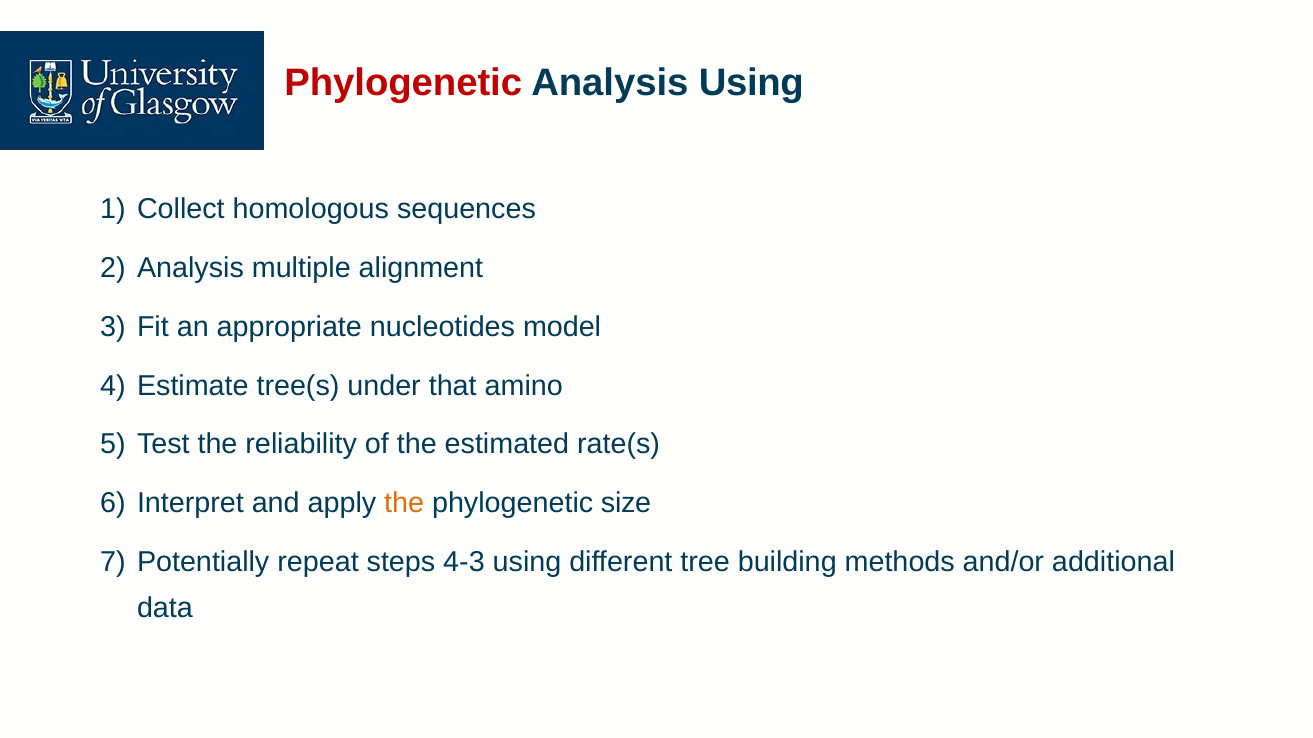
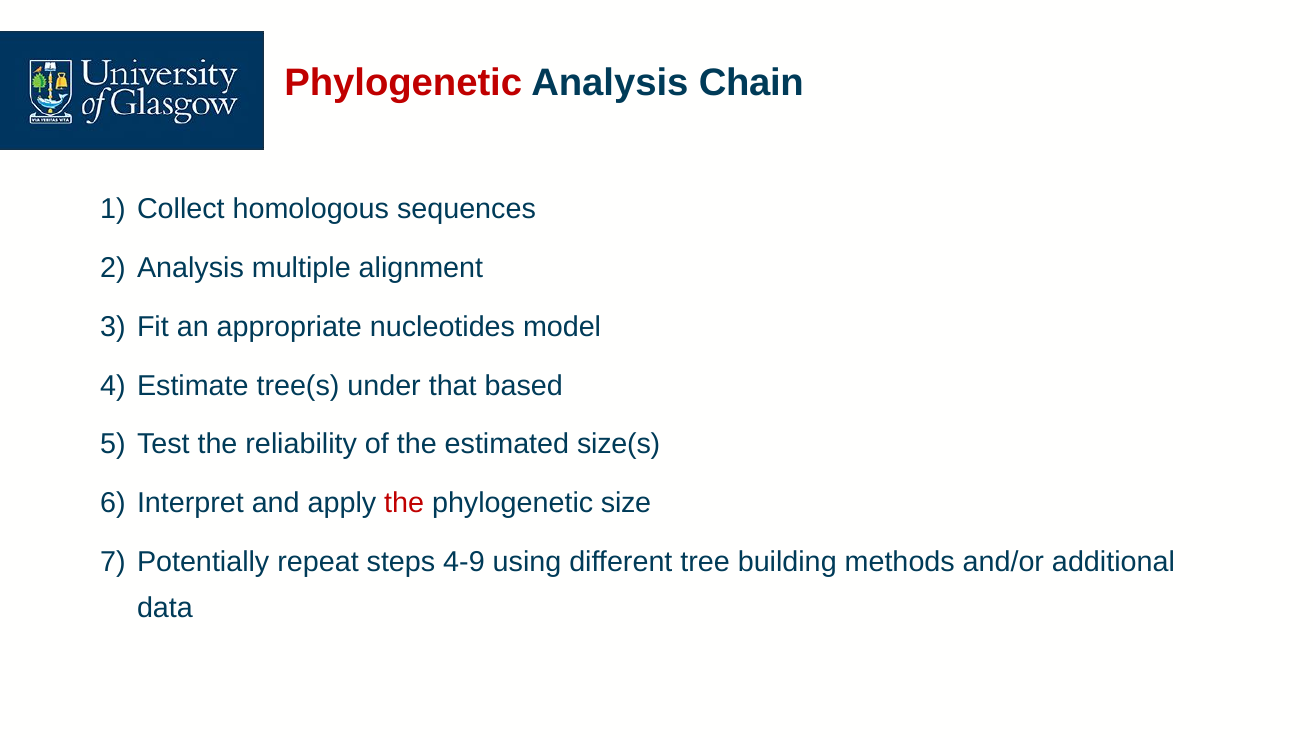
Analysis Using: Using -> Chain (751, 83)
amino: amino -> based (524, 386)
rate(s: rate(s -> size(s (619, 445)
the colour: orange -> red (404, 504)
4-3: 4-3 -> 4-9 (464, 562)
